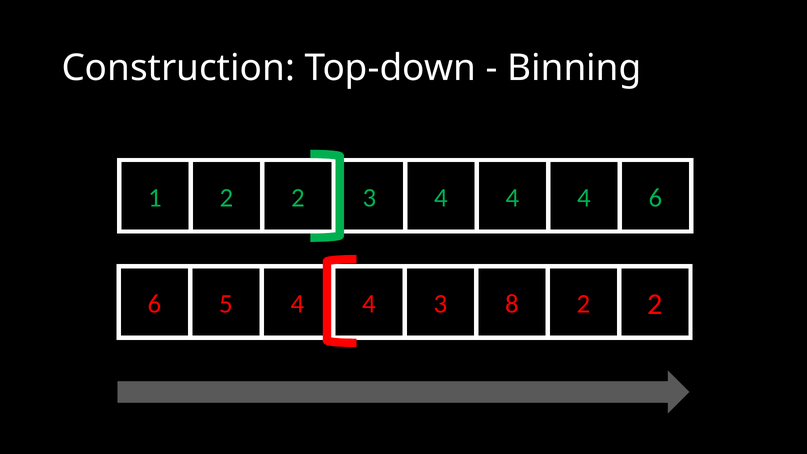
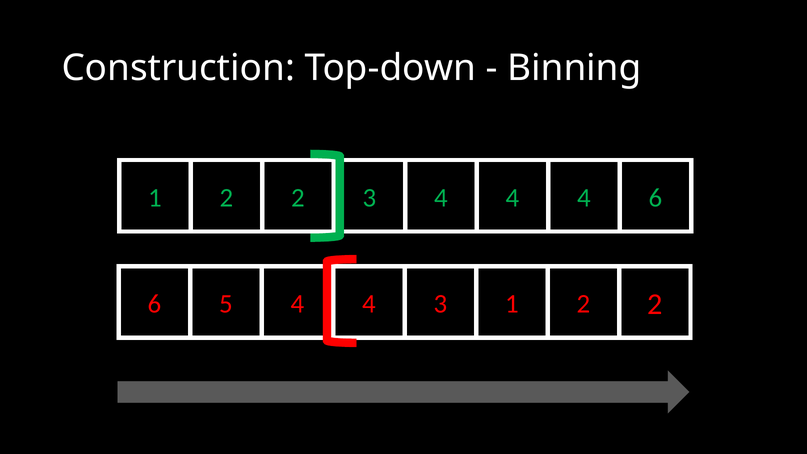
3 8: 8 -> 1 (512, 304)
